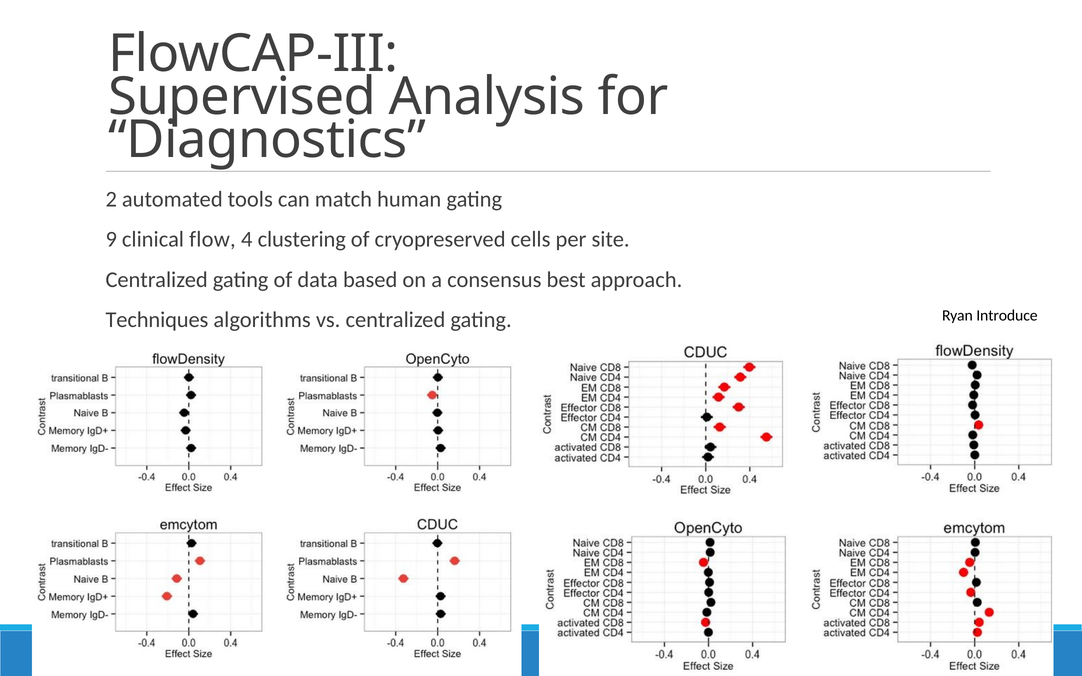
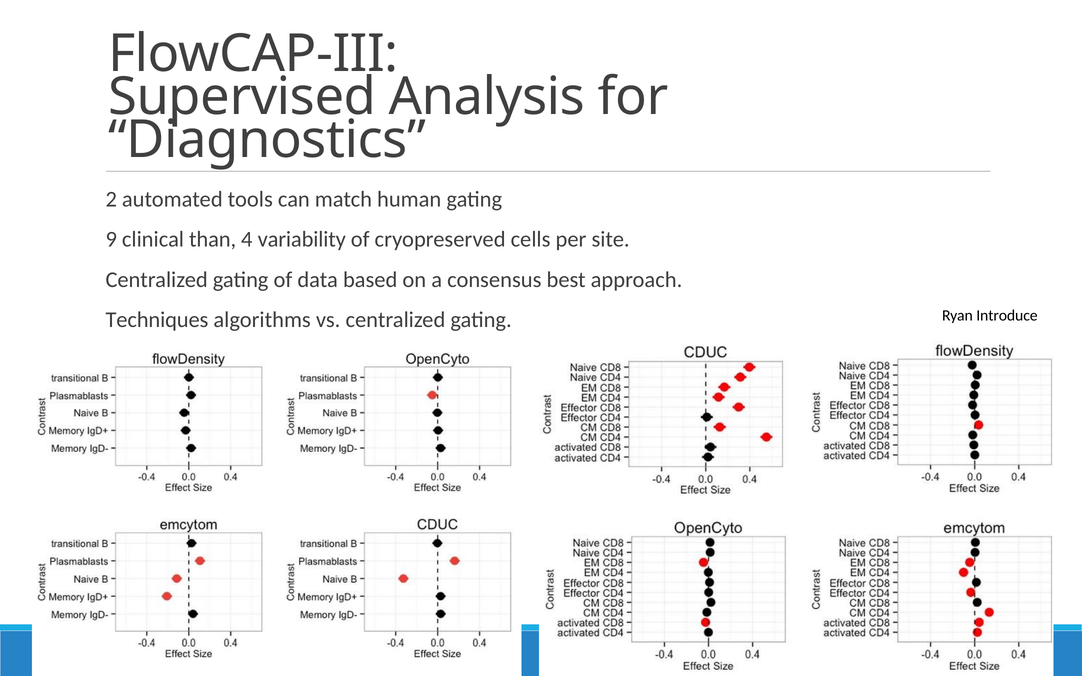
flow: flow -> than (213, 240)
clustering: clustering -> variability (302, 240)
